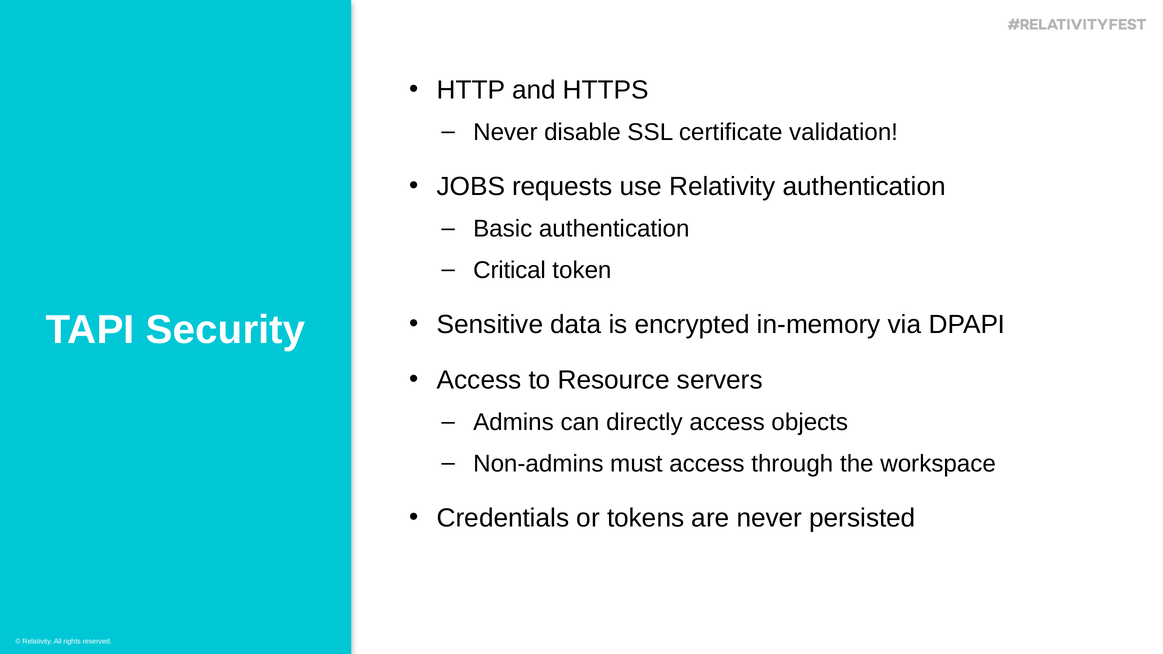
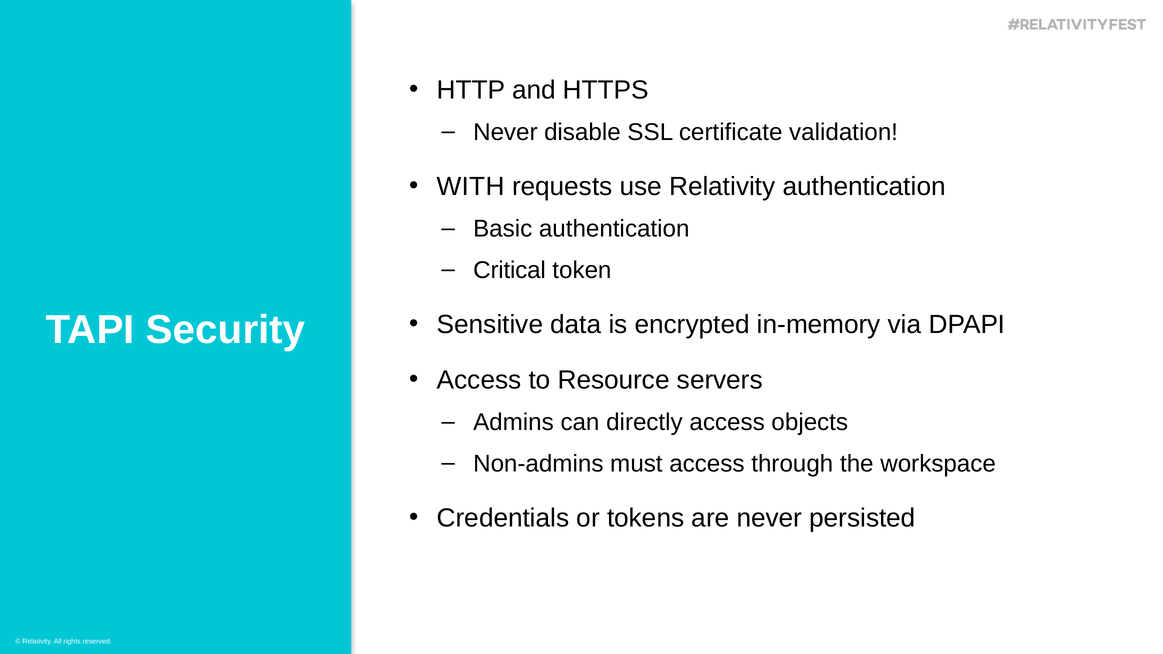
JOBS: JOBS -> WITH (471, 187)
